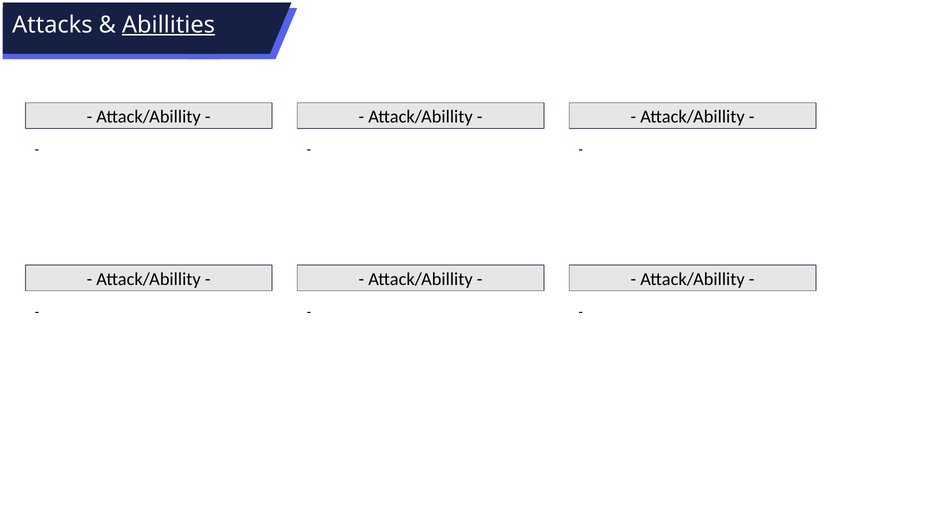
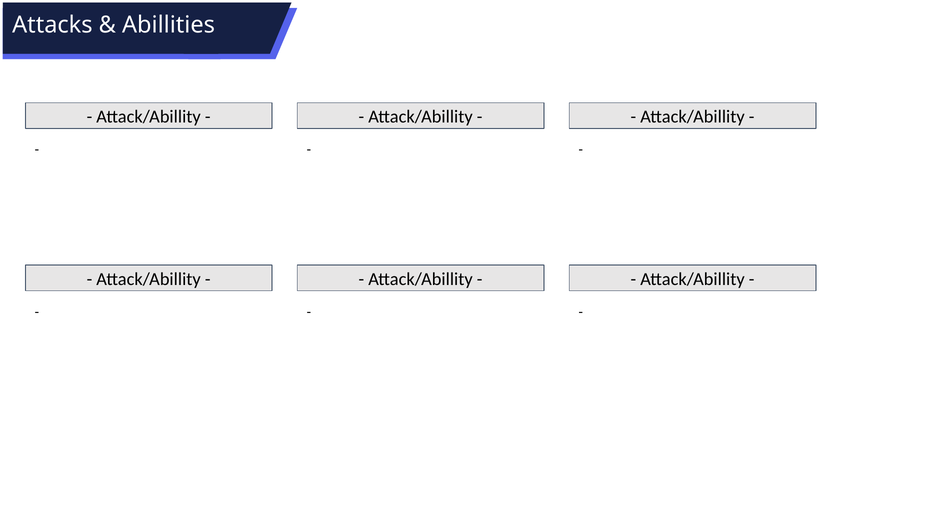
Abillities underline: present -> none (169, 25)
